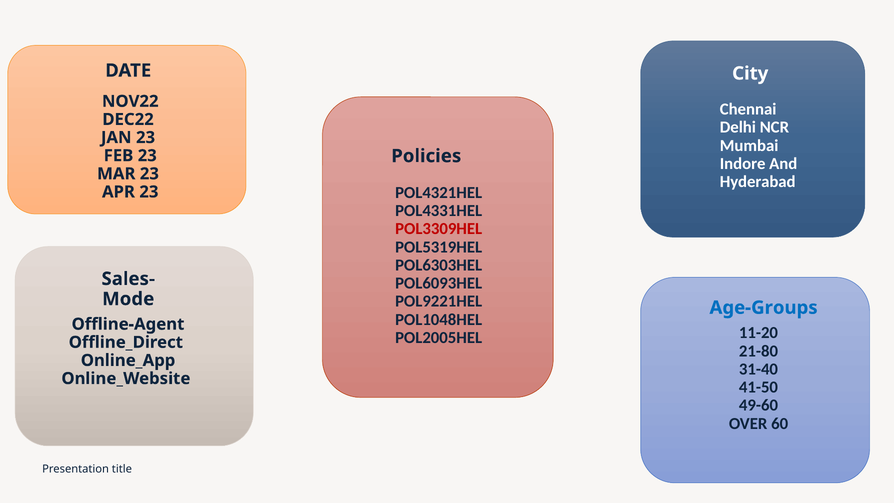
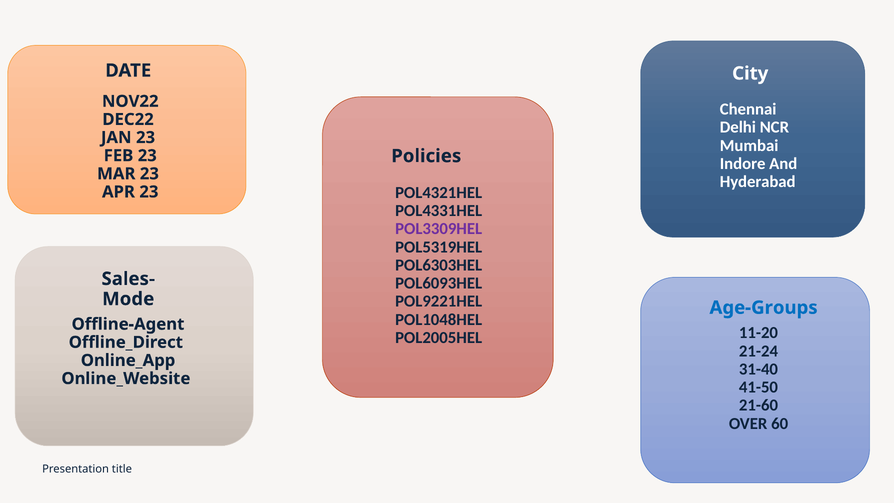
POL3309HEL colour: red -> purple (439, 229)
21-80: 21-80 -> 21-24 (758, 351)
49-60: 49-60 -> 21-60 (758, 405)
